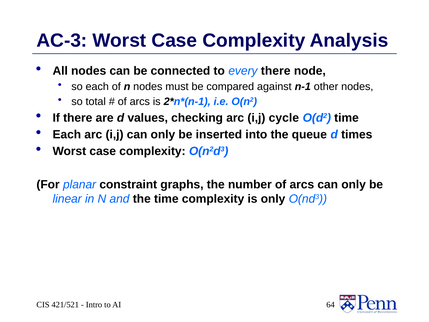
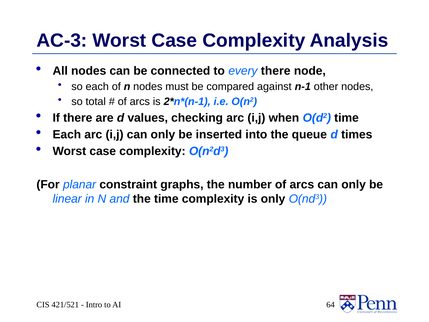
cycle: cycle -> when (284, 118)
